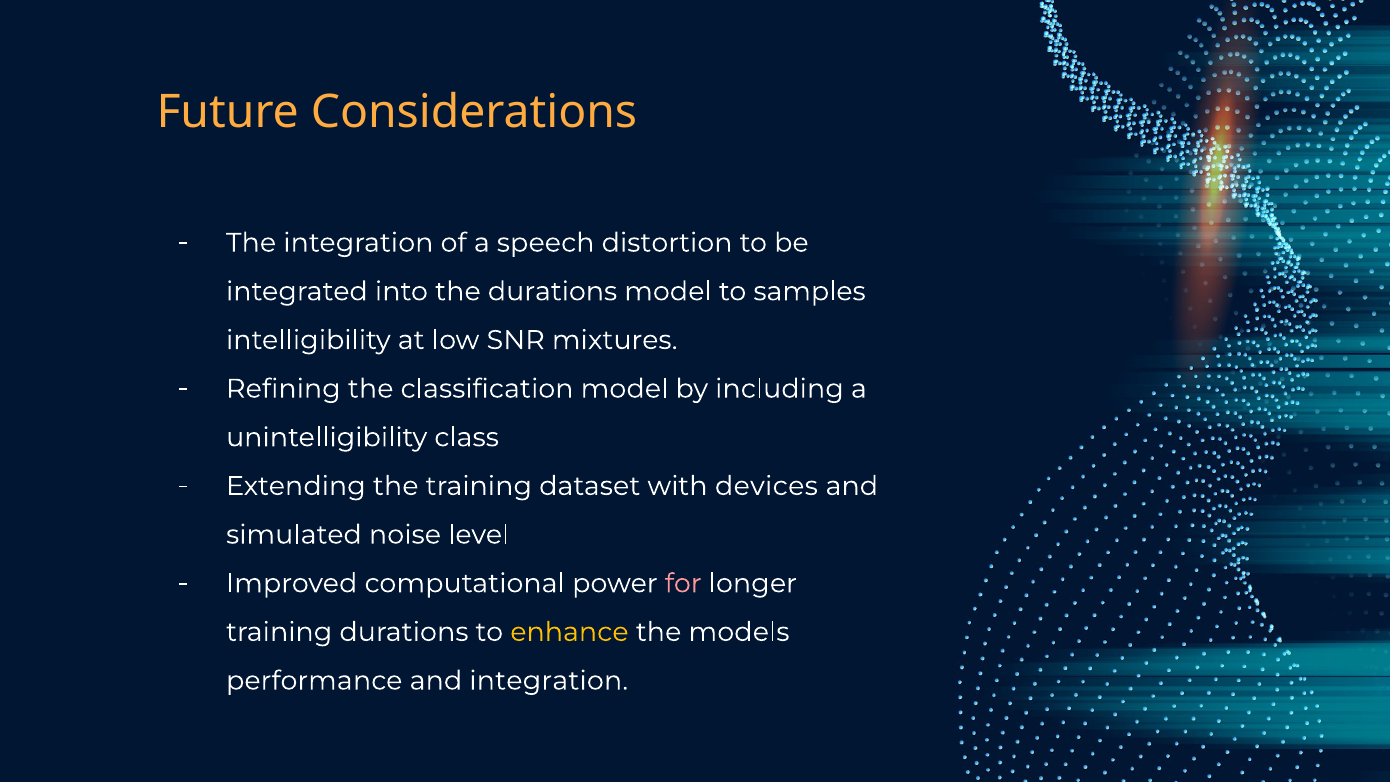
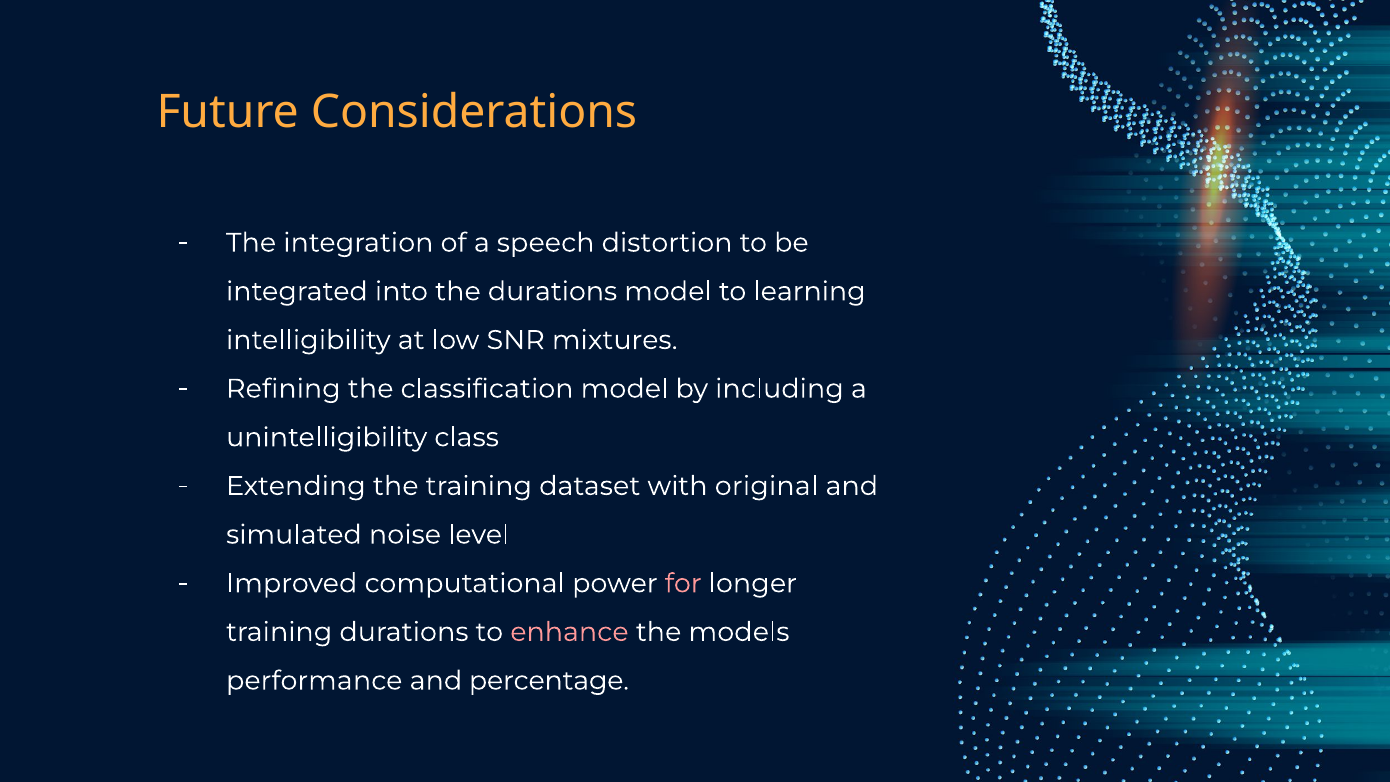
samples: samples -> learning (810, 291)
devices: devices -> original (766, 486)
enhance colour: yellow -> pink (569, 632)
and integration: integration -> percentage (549, 681)
